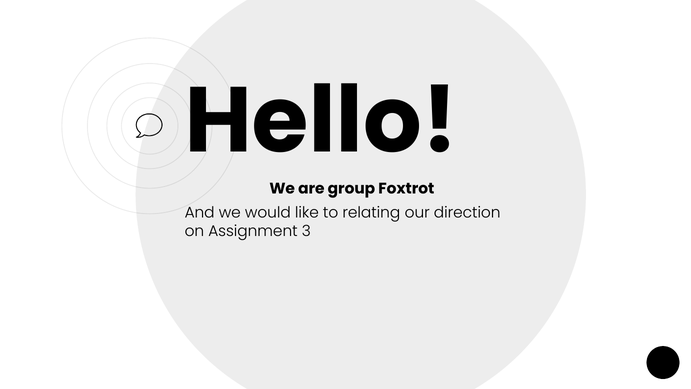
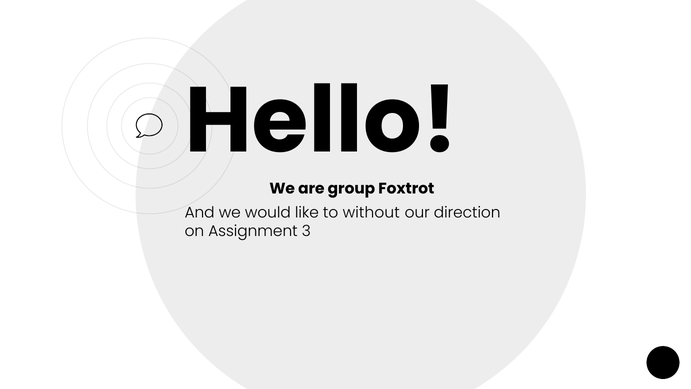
relating: relating -> without (371, 213)
